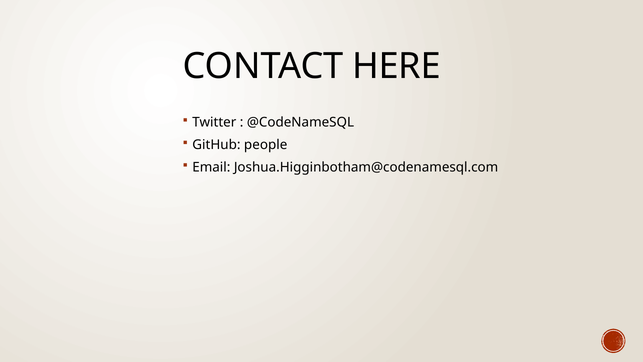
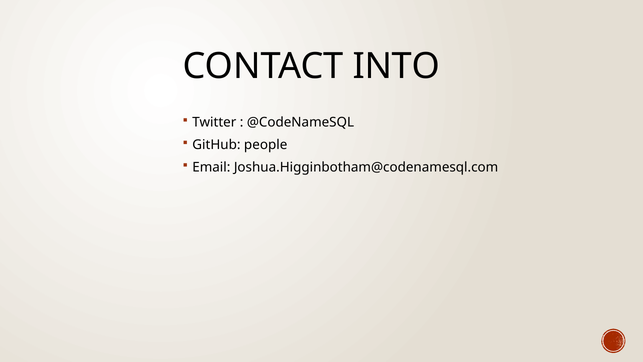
HERE: HERE -> INTO (396, 66)
